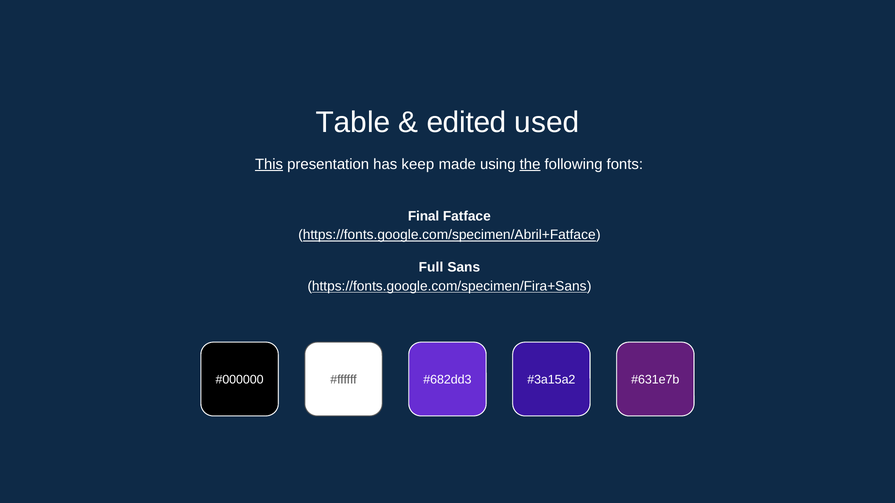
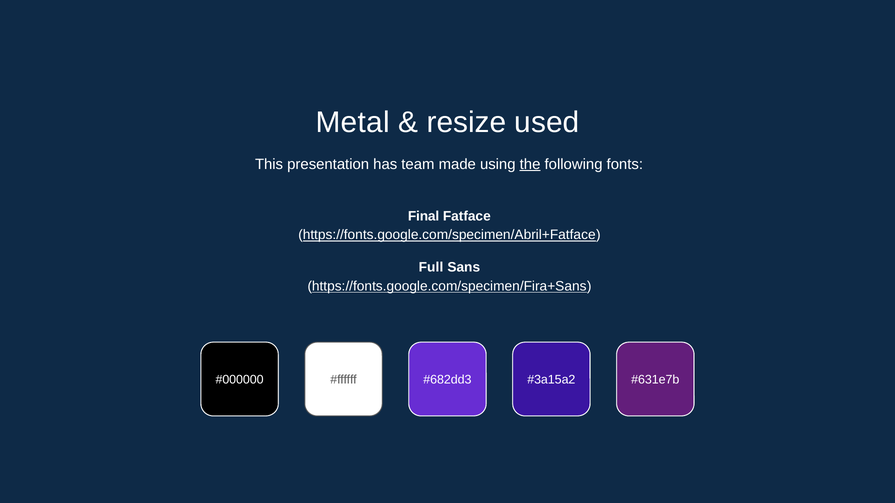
Table: Table -> Metal (353, 122)
edited: edited -> resize (466, 122)
This underline: present -> none (269, 164)
keep: keep -> team (418, 164)
